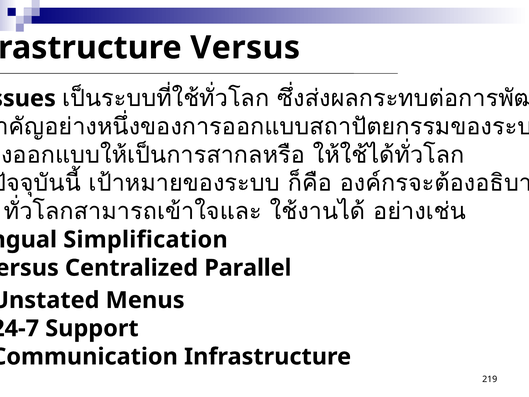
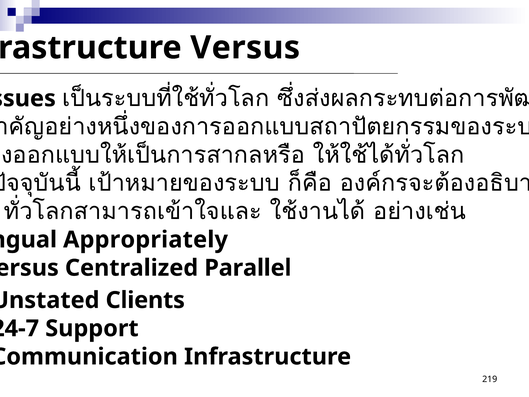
Simplification: Simplification -> Appropriately (146, 240)
Menus: Menus -> Clients (145, 300)
